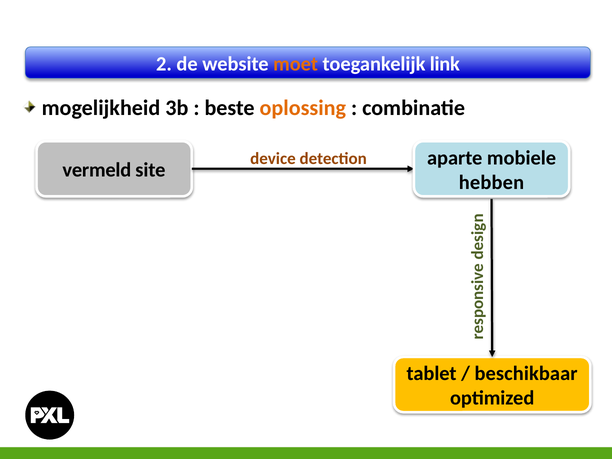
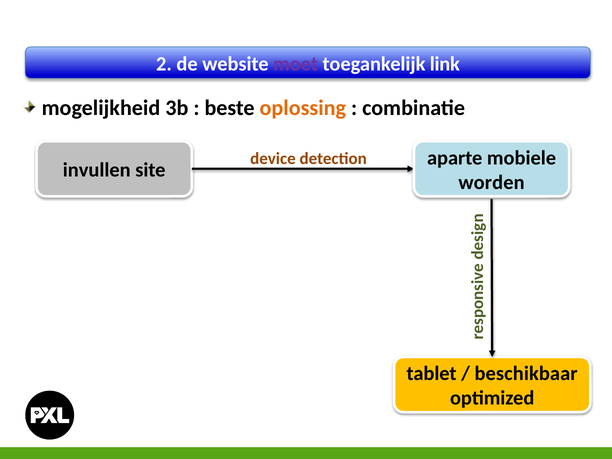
moet colour: orange -> purple (296, 64)
vermeld: vermeld -> invullen (97, 170)
hebben: hebben -> worden (491, 182)
